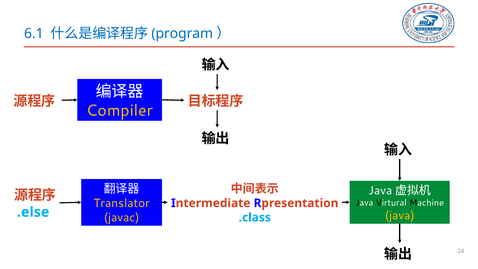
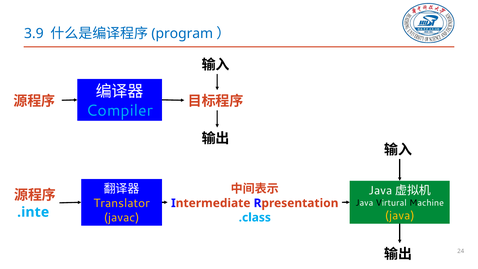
6.1: 6.1 -> 3.9 (34, 33)
Compiler colour: yellow -> light blue (120, 111)
.else: .else -> .inte (33, 212)
